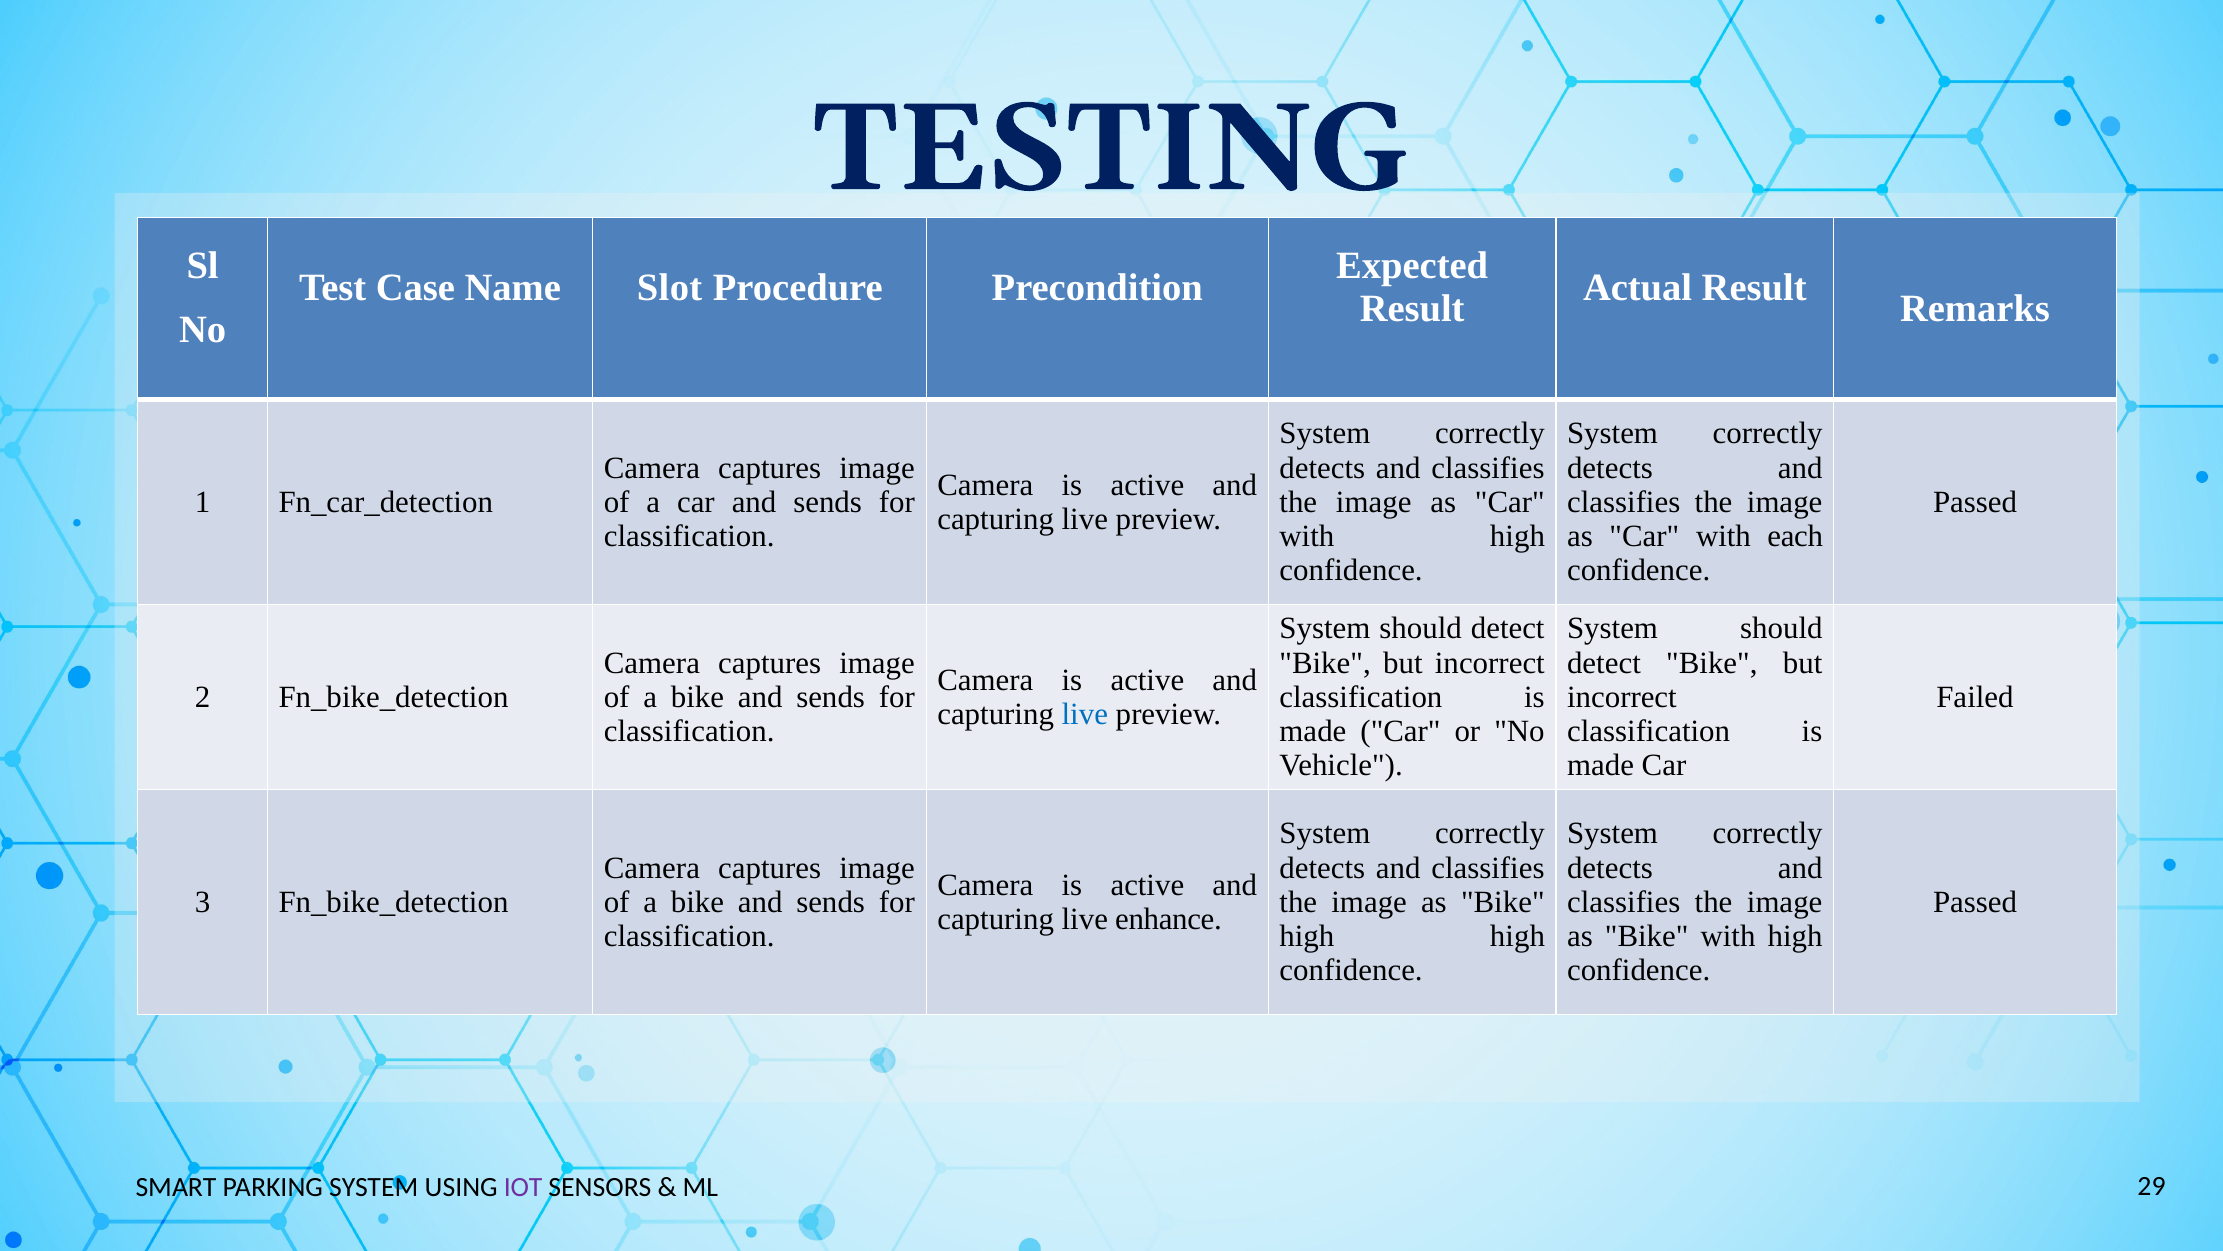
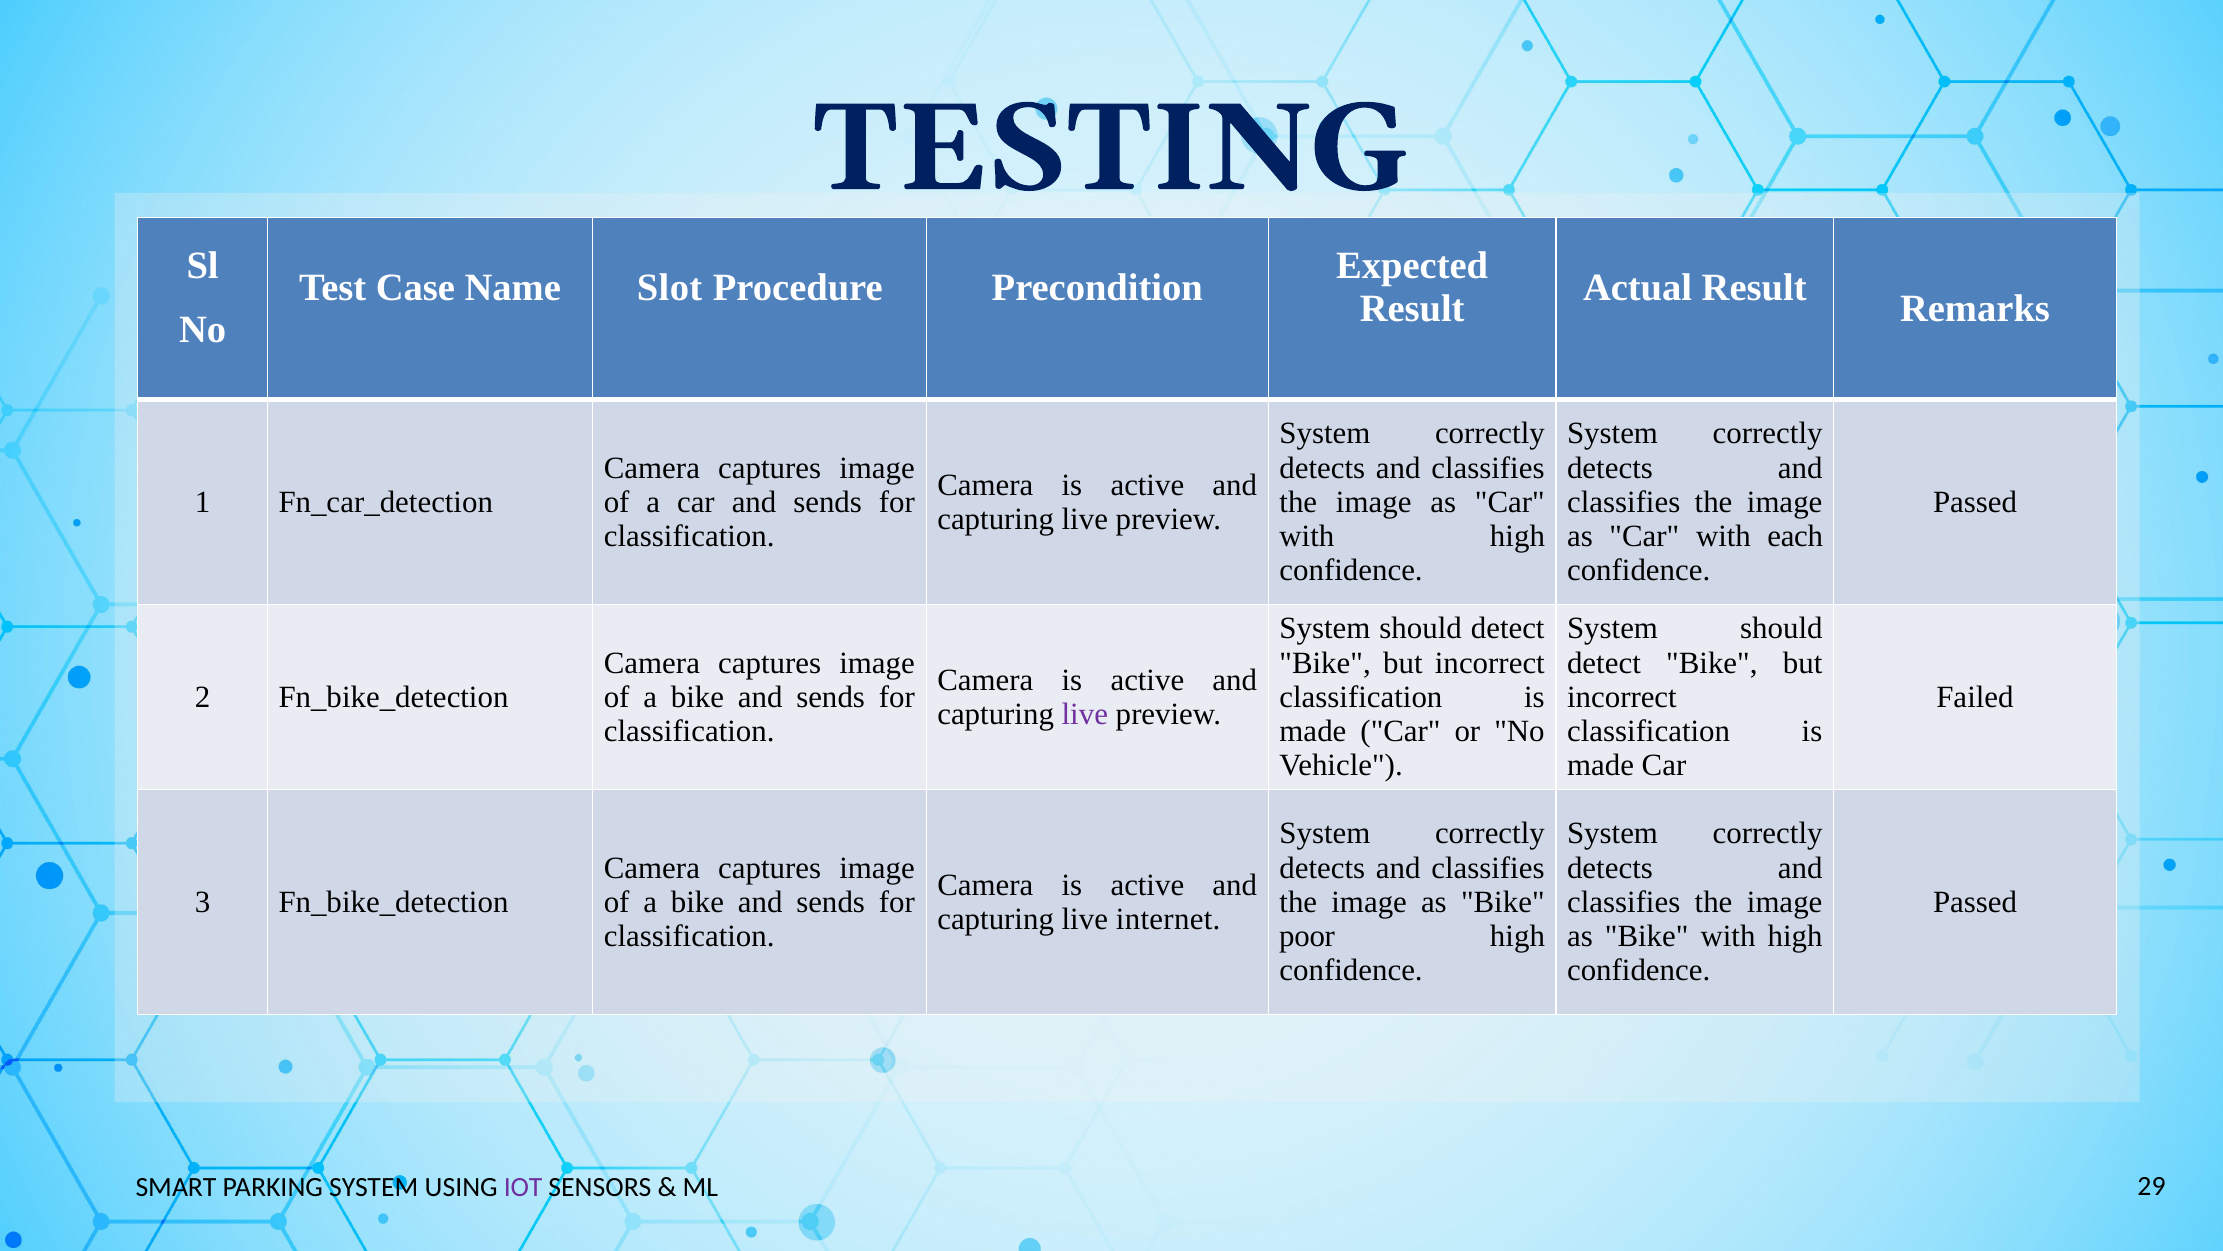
live colour: blue -> purple (1085, 714)
enhance: enhance -> internet (1168, 919)
high: high -> poor (1307, 936)
